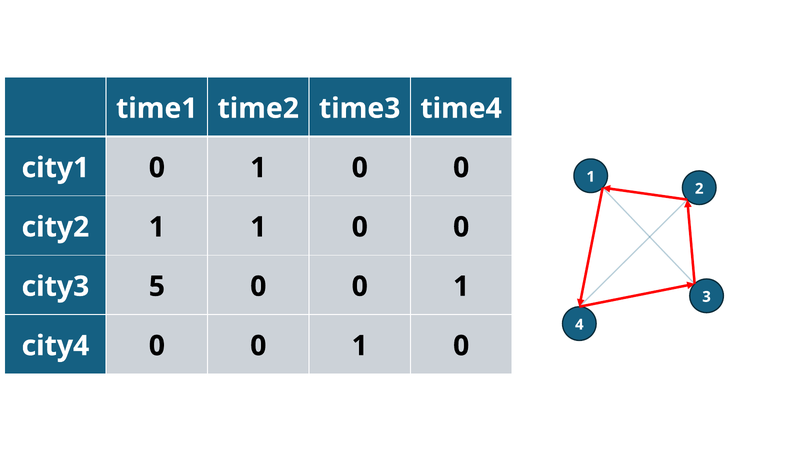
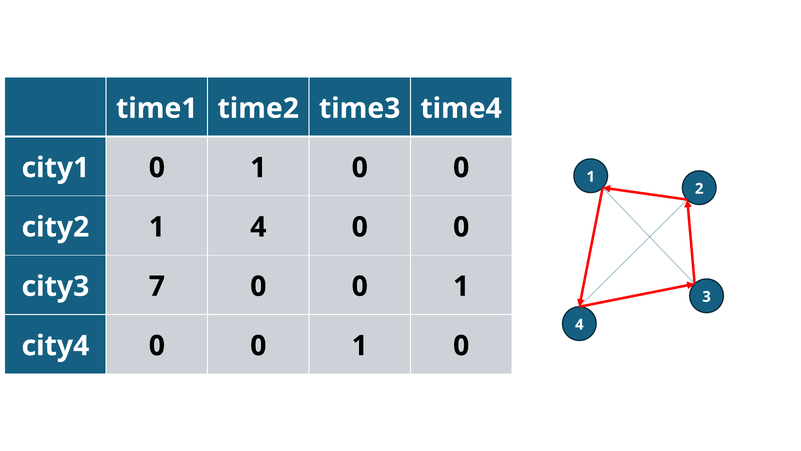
city2 1 1: 1 -> 4 (258, 227)
5: 5 -> 7 (157, 286)
